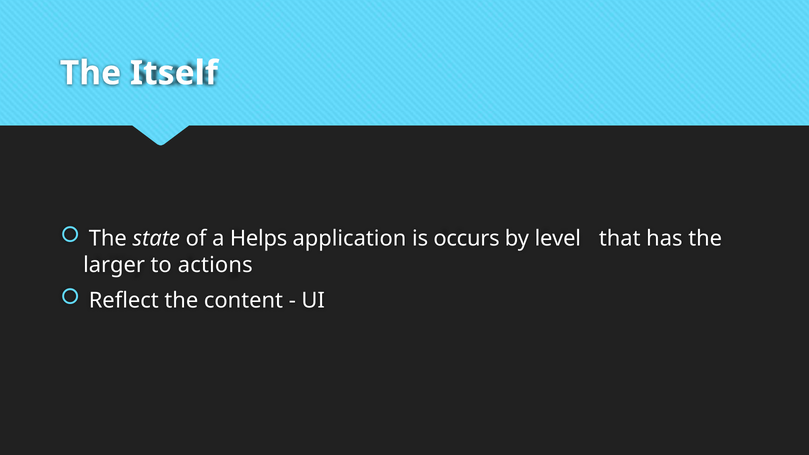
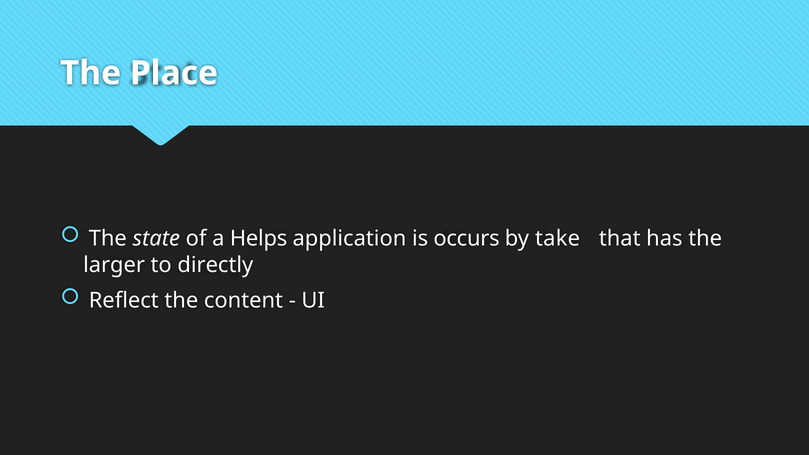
Itself: Itself -> Place (174, 73)
level: level -> take (558, 239)
actions: actions -> directly (215, 265)
